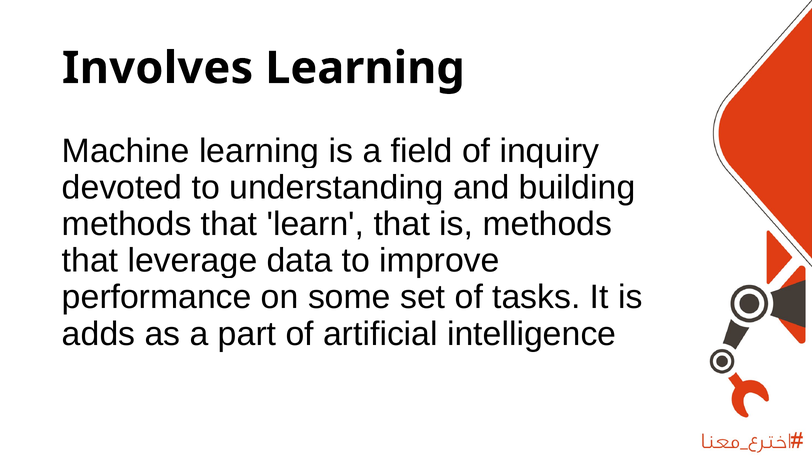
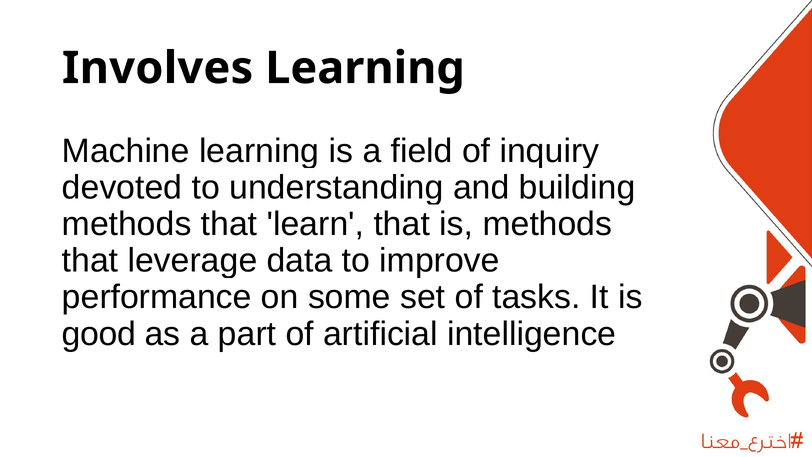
adds: adds -> good (99, 334)
